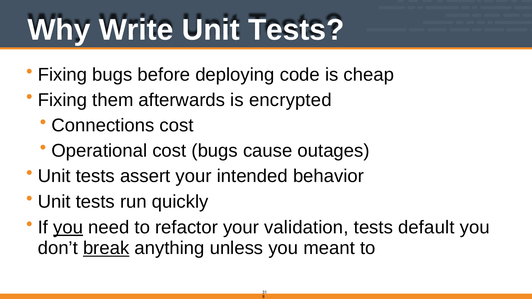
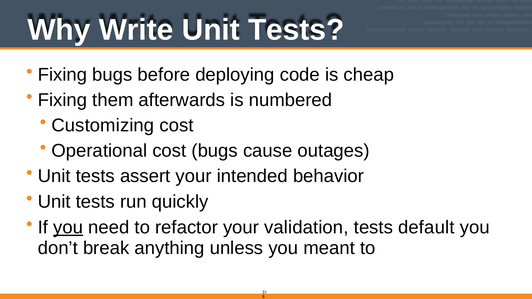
encrypted: encrypted -> numbered (290, 100)
Connections: Connections -> Customizing (103, 126)
break underline: present -> none (106, 248)
